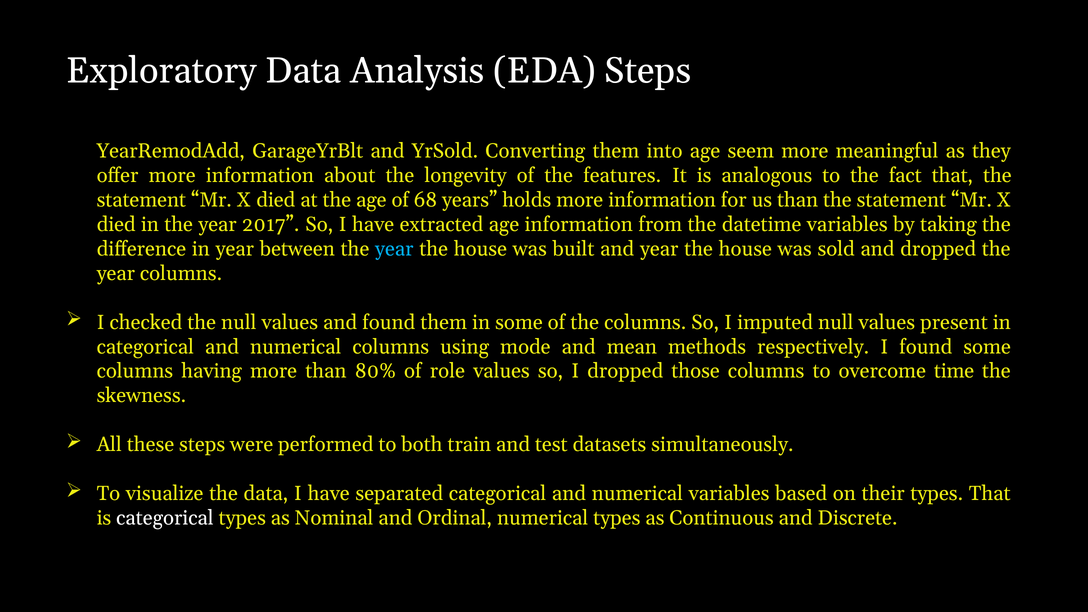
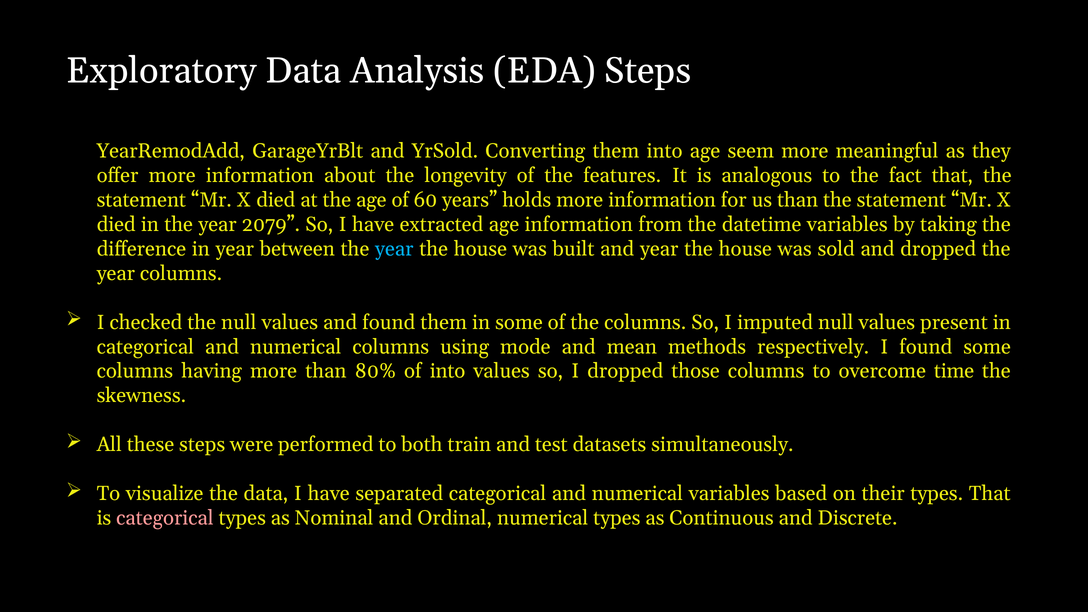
68: 68 -> 60 (426, 200)
2017: 2017 -> 2079 (271, 224)
of role: role -> into (448, 371)
categorical colour: white -> pink (165, 518)
